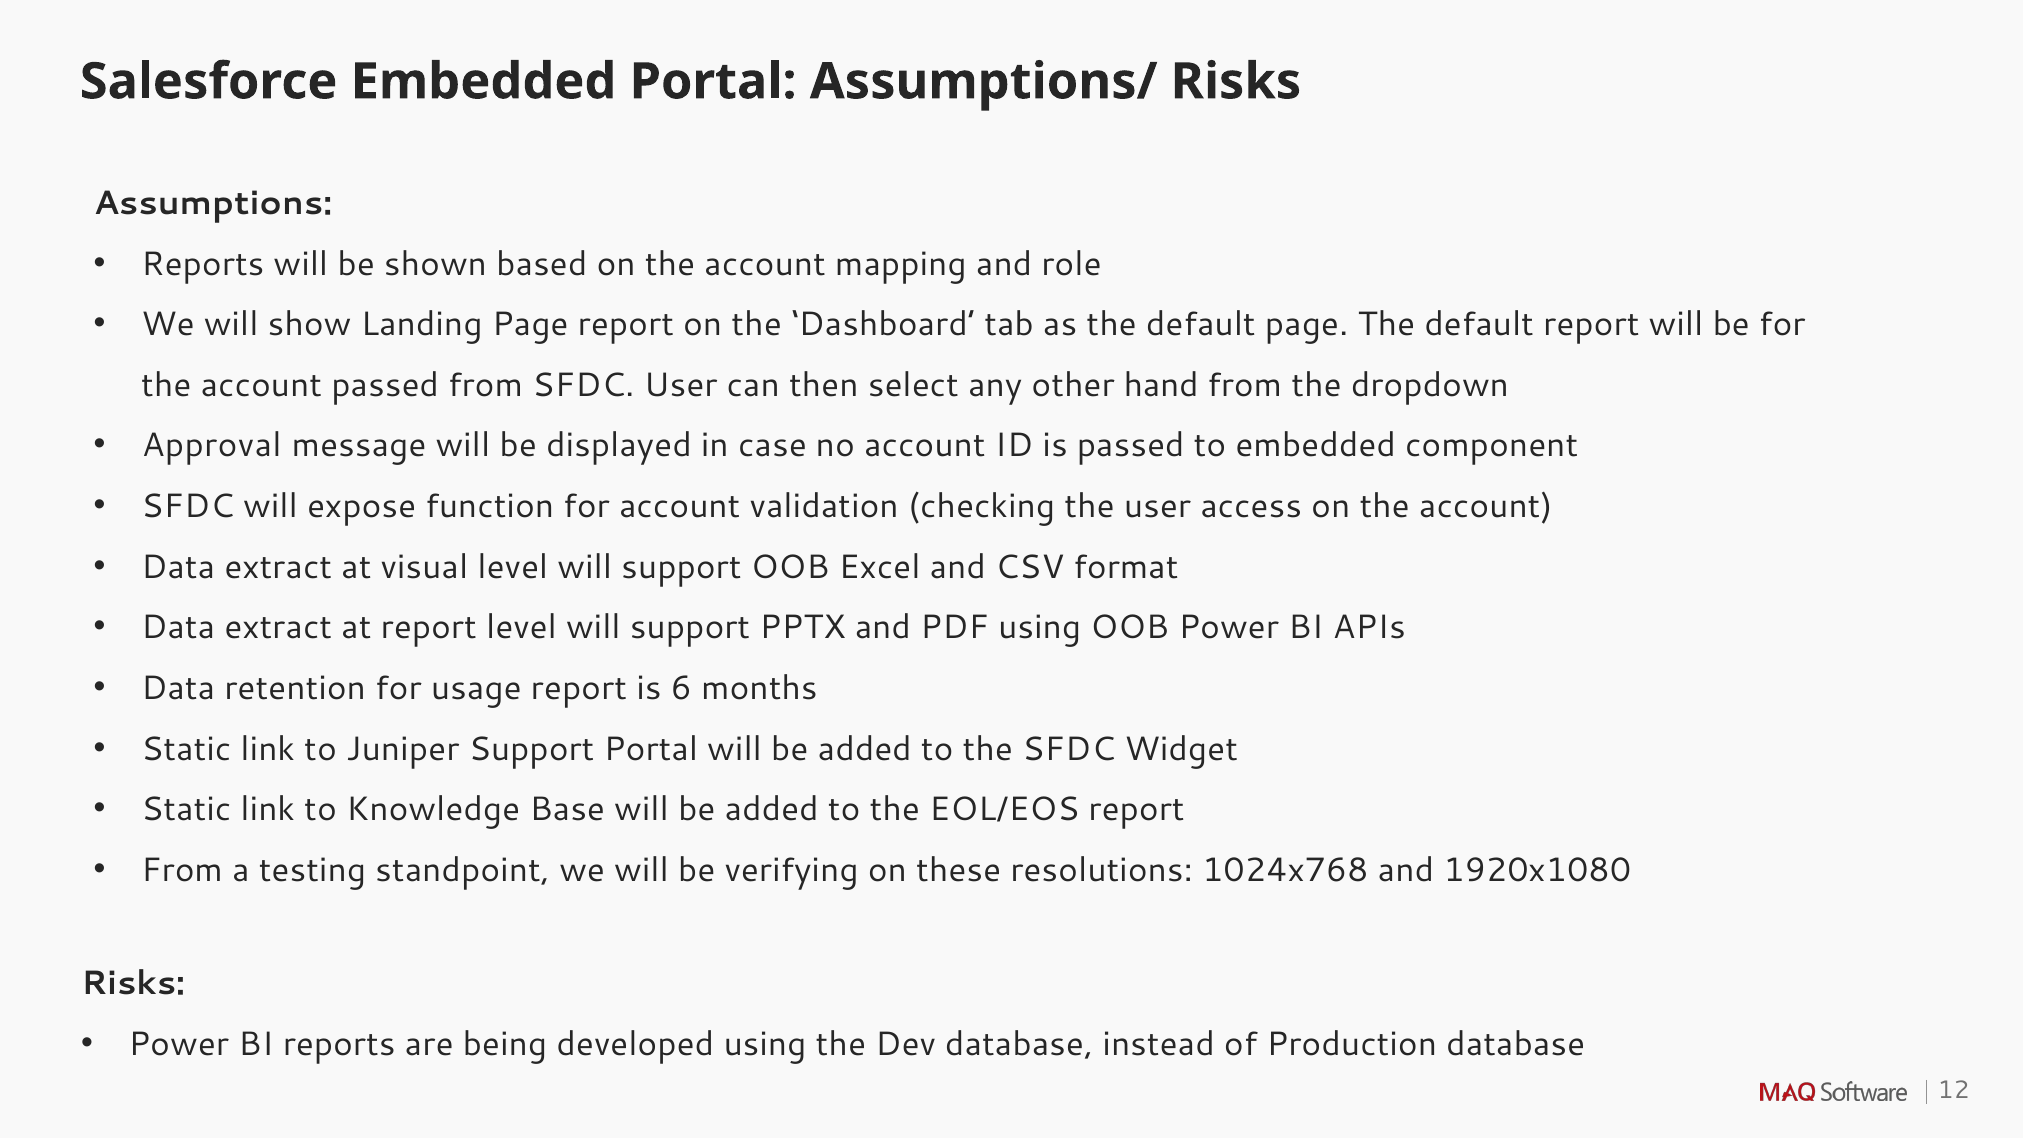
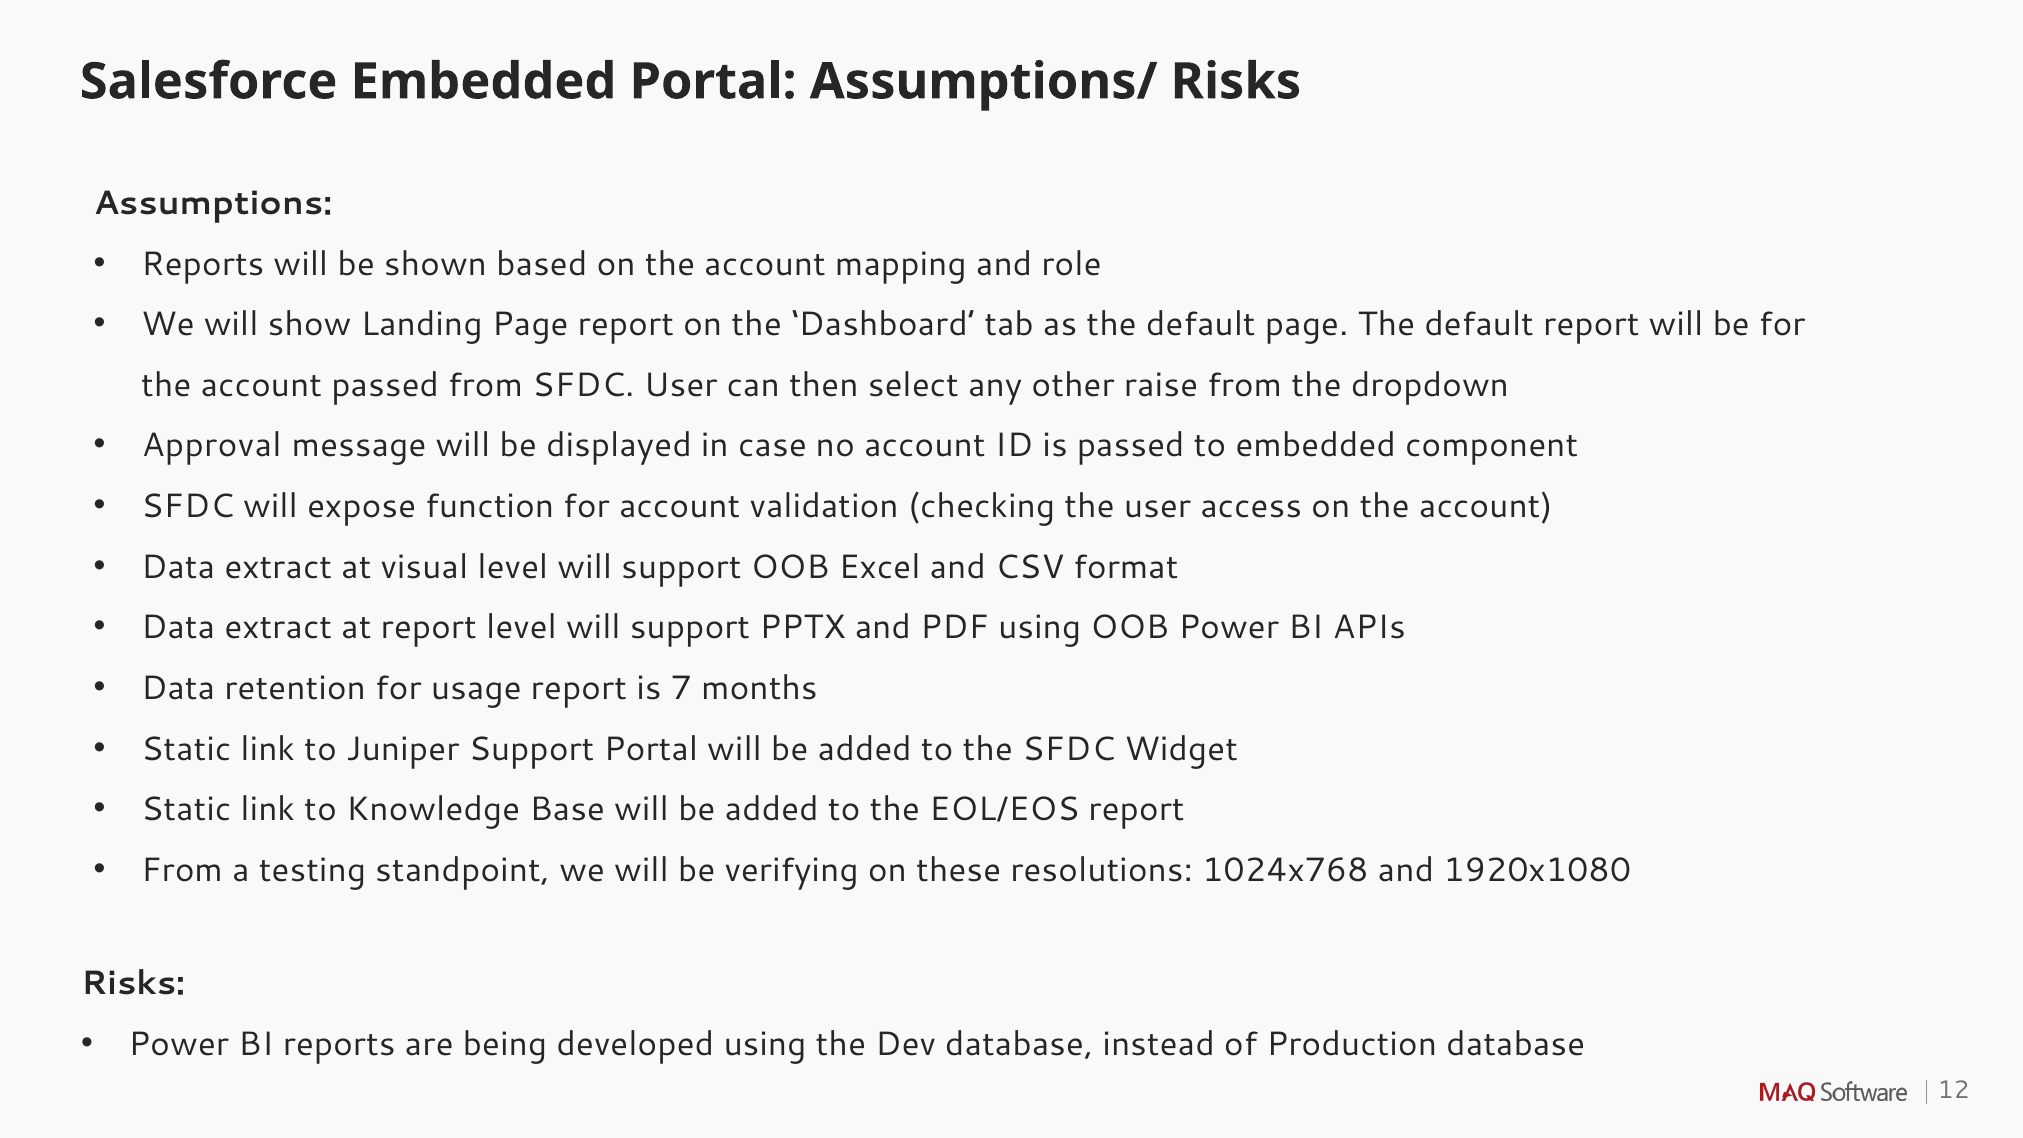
hand: hand -> raise (1161, 385)
6: 6 -> 7 (681, 688)
